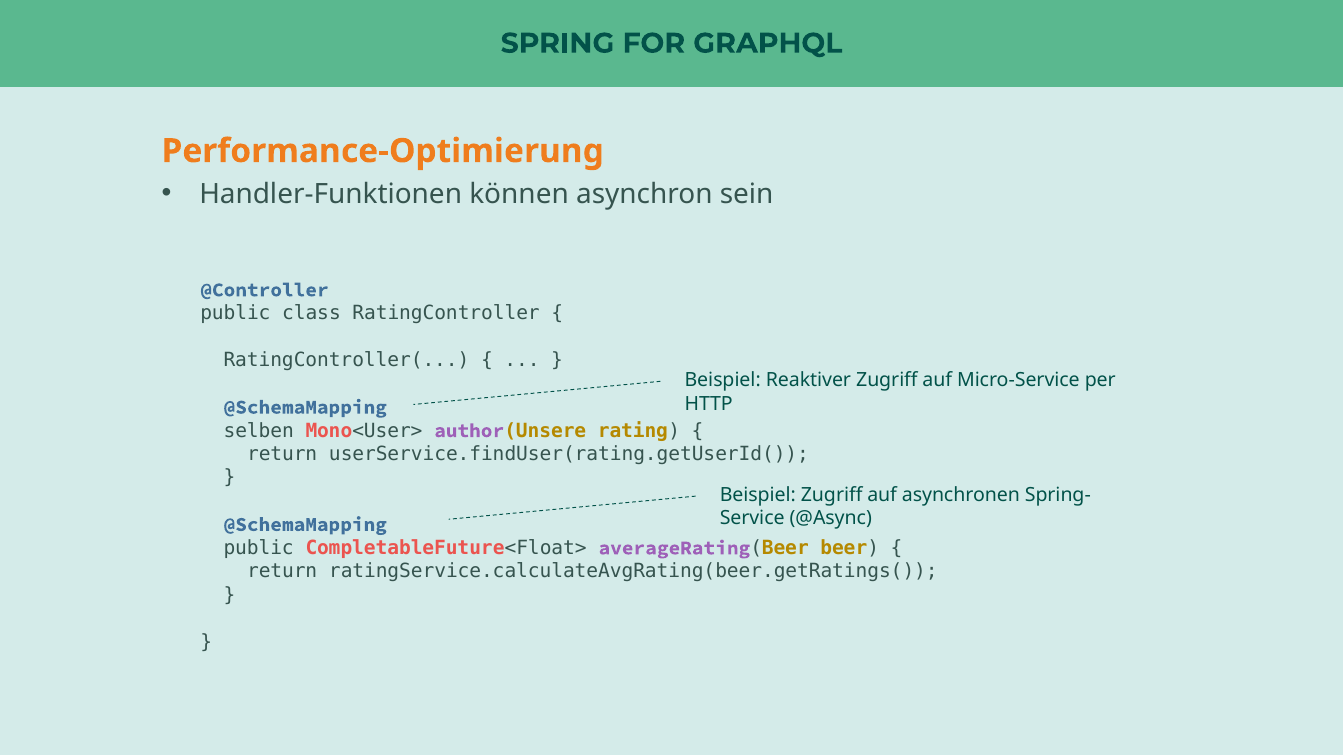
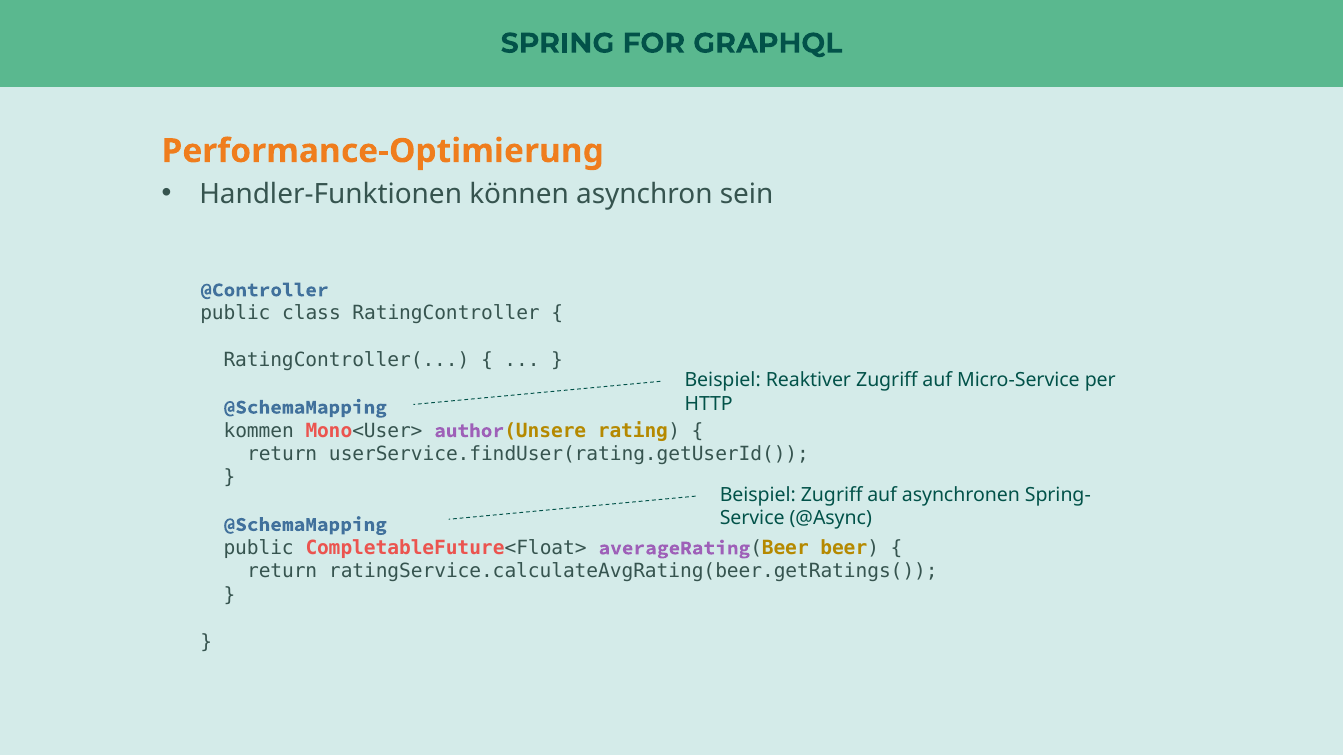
selben: selben -> kommen (259, 431)
